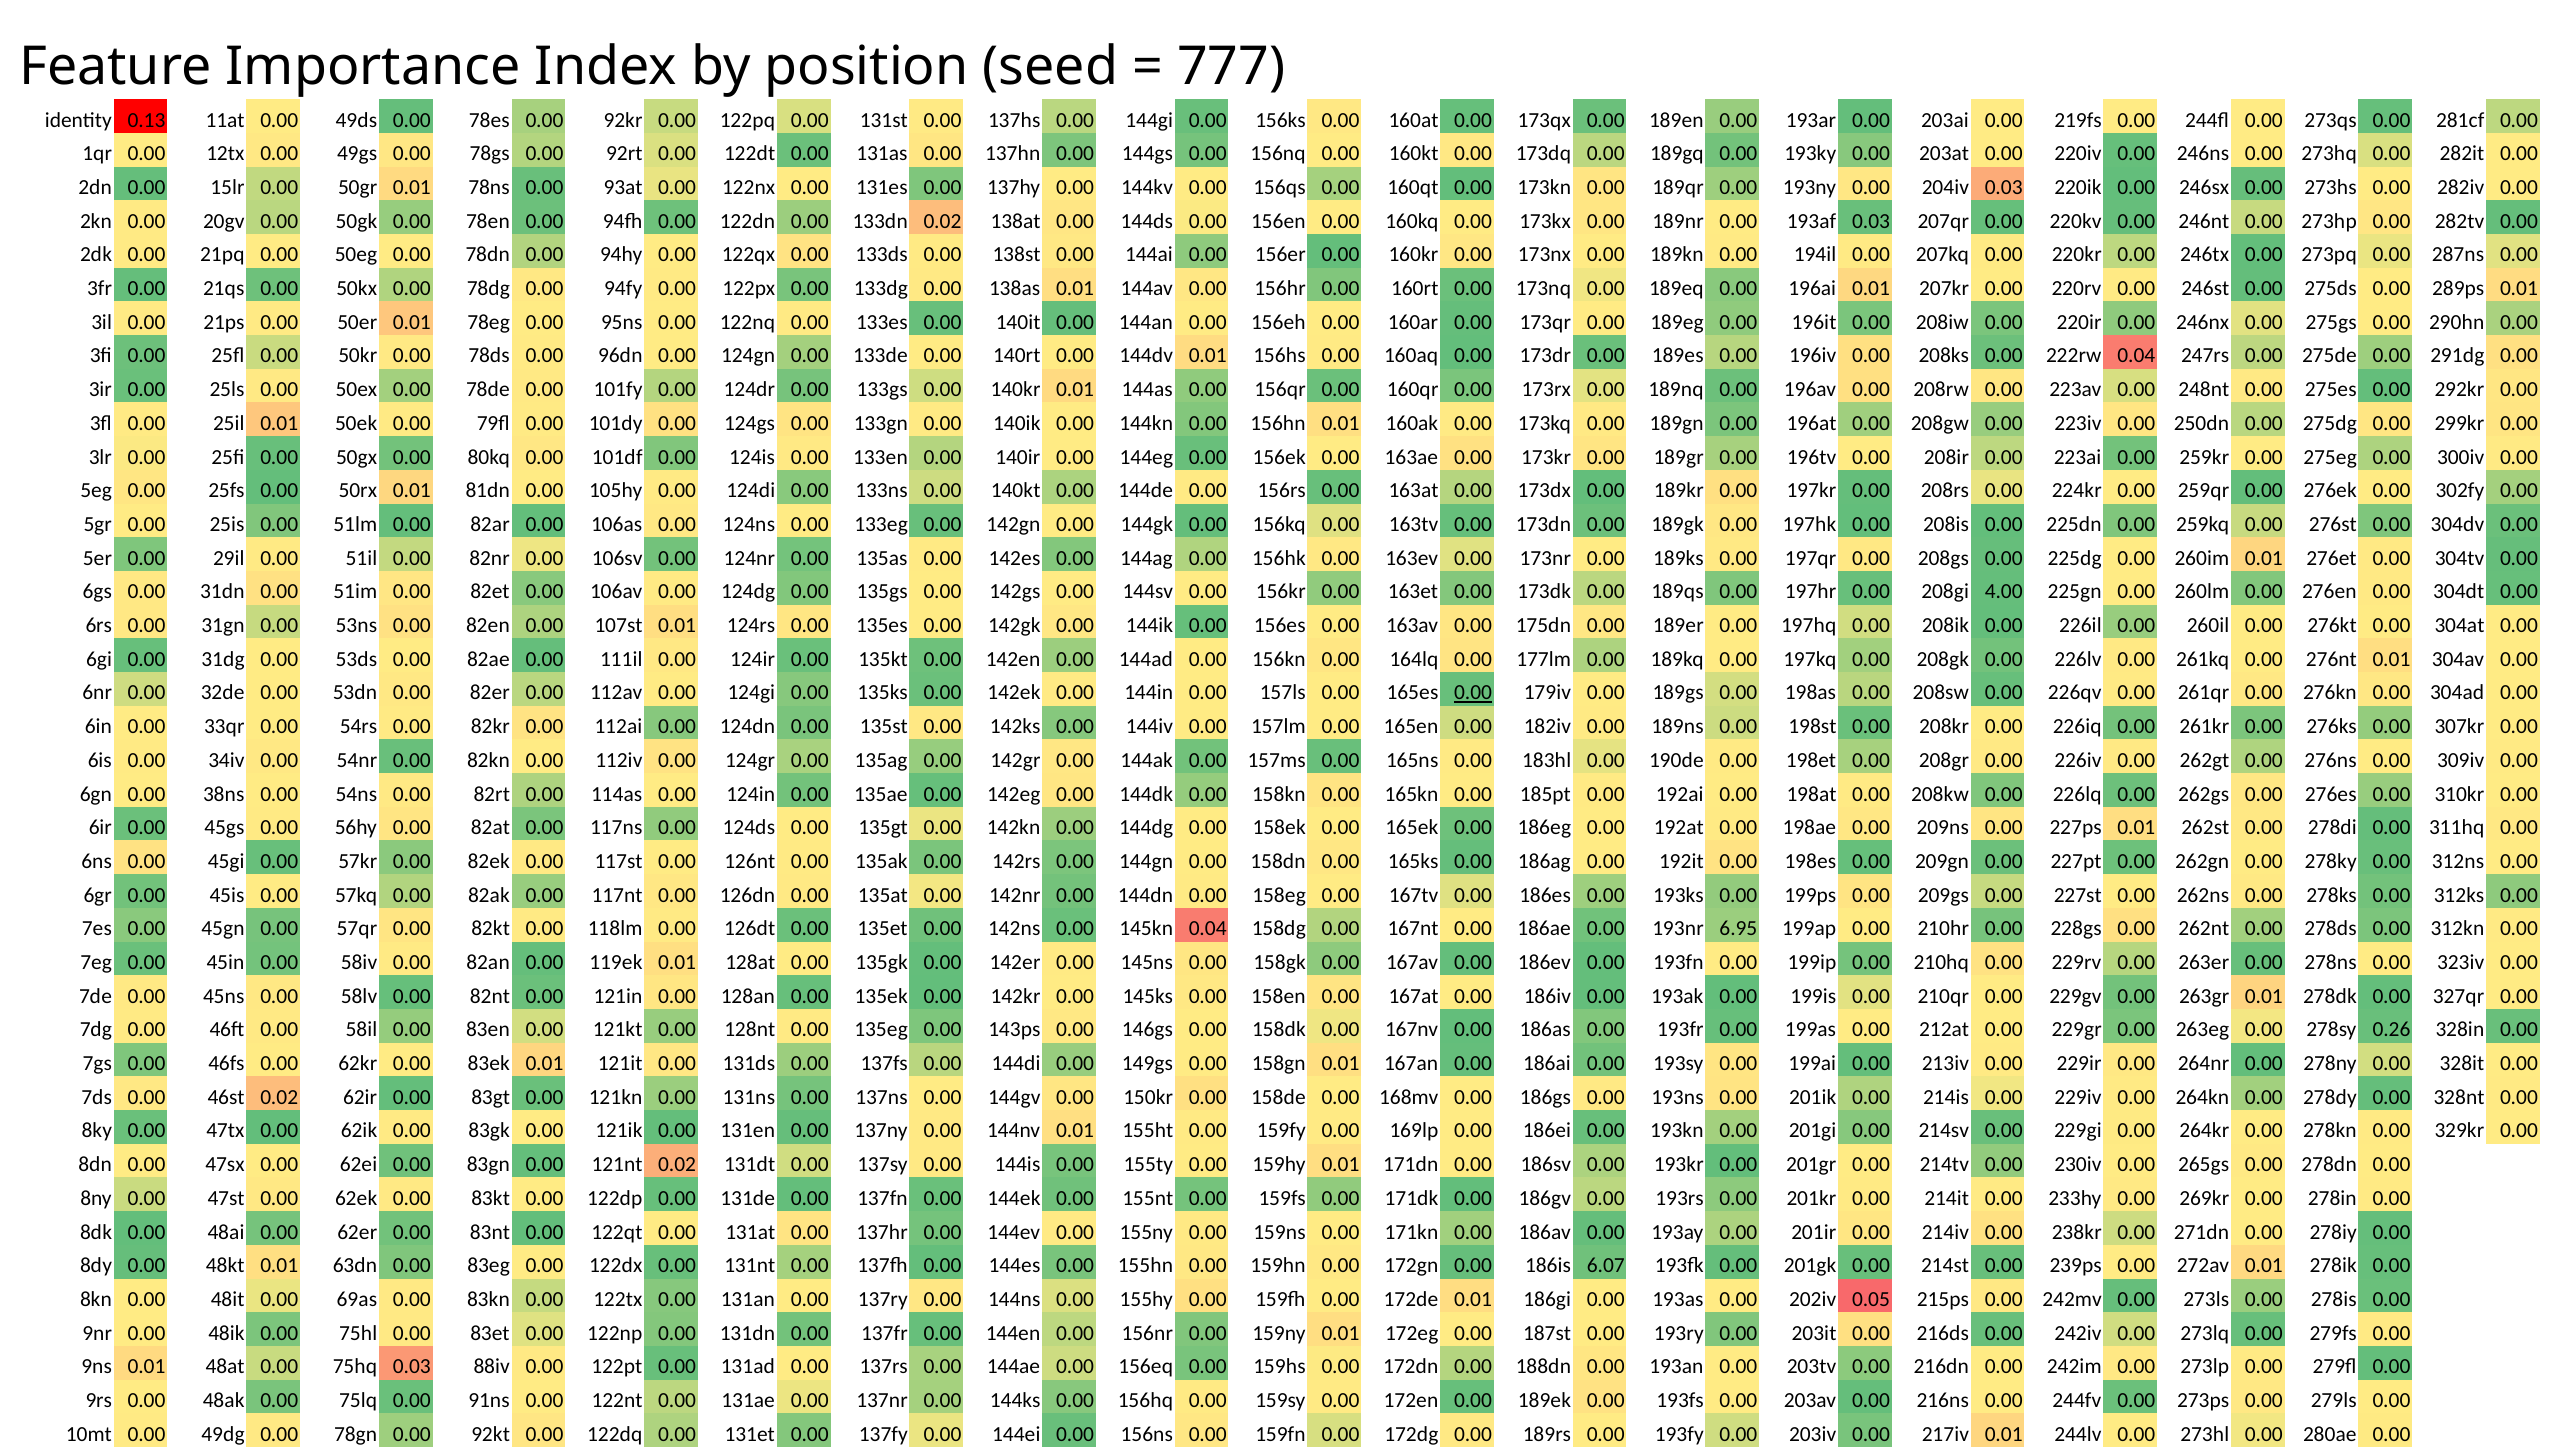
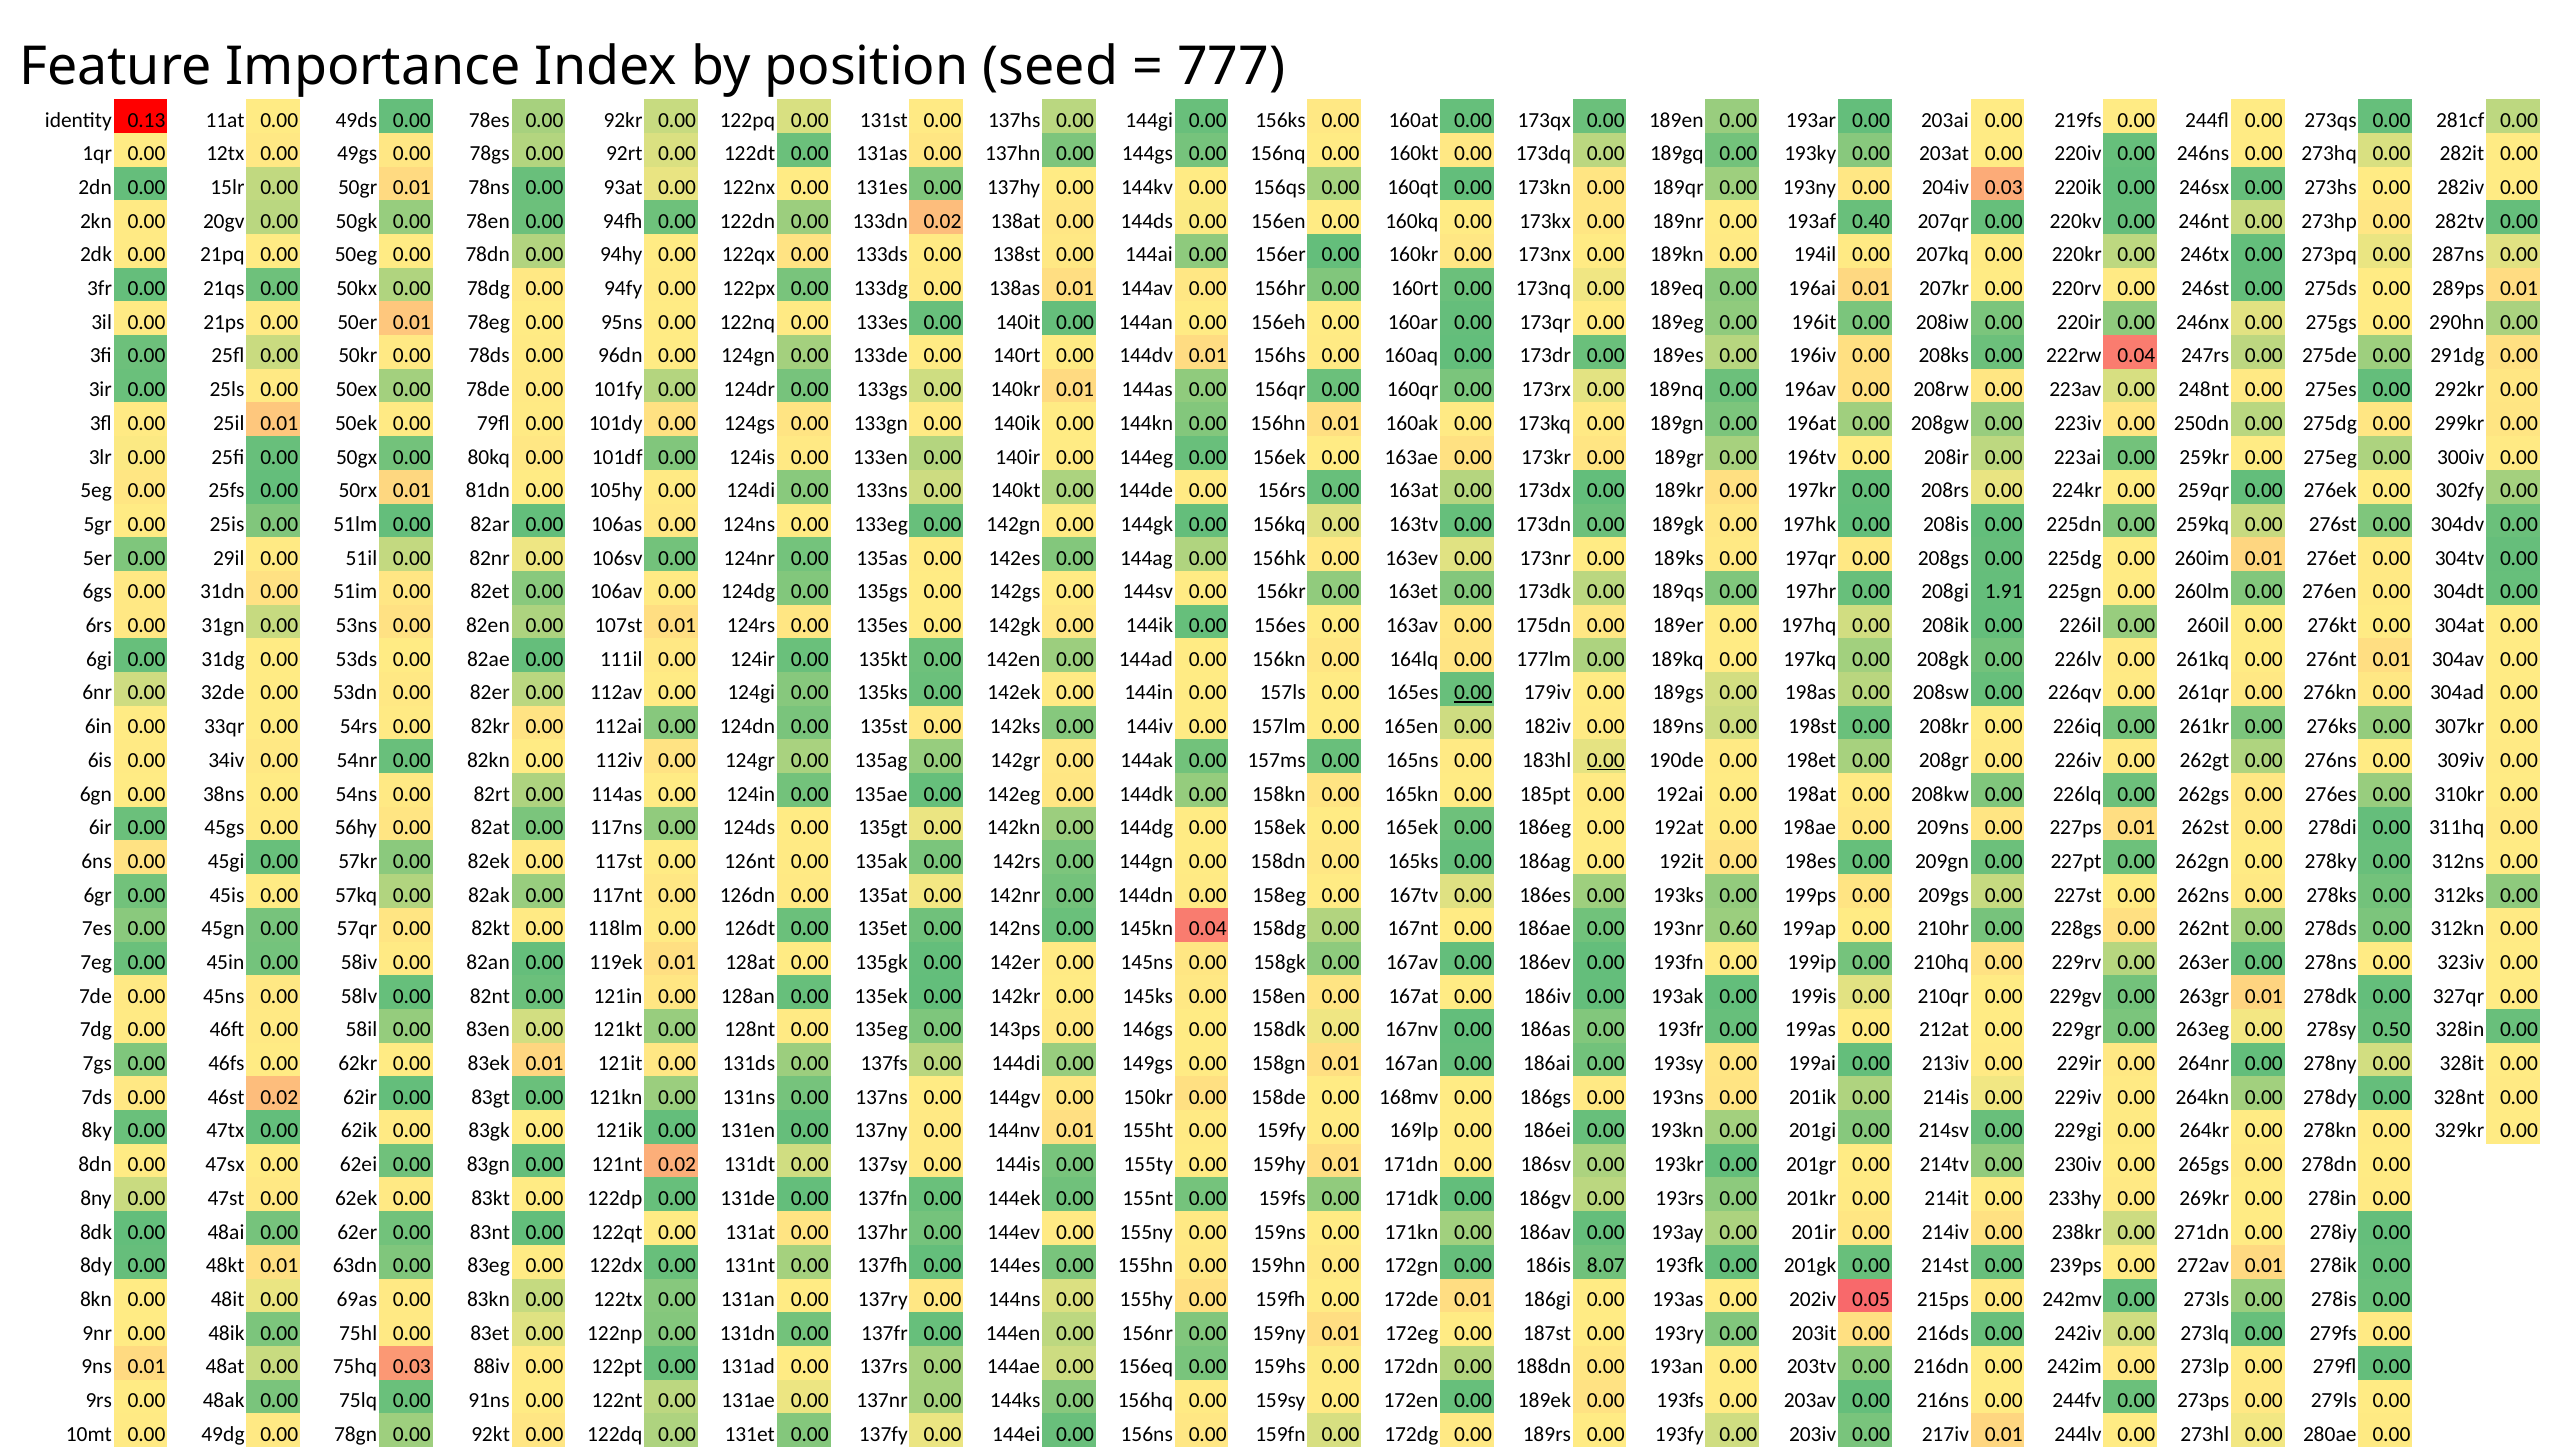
193af 0.03: 0.03 -> 0.40 (1871, 221)
4.00: 4.00 -> 1.91 (2004, 592)
0.00 underline: none -> present (1606, 760)
6.95: 6.95 -> 0.60 (1738, 929)
0.26: 0.26 -> 0.50 (2391, 1030)
6.07: 6.07 -> 8.07 (1606, 1266)
